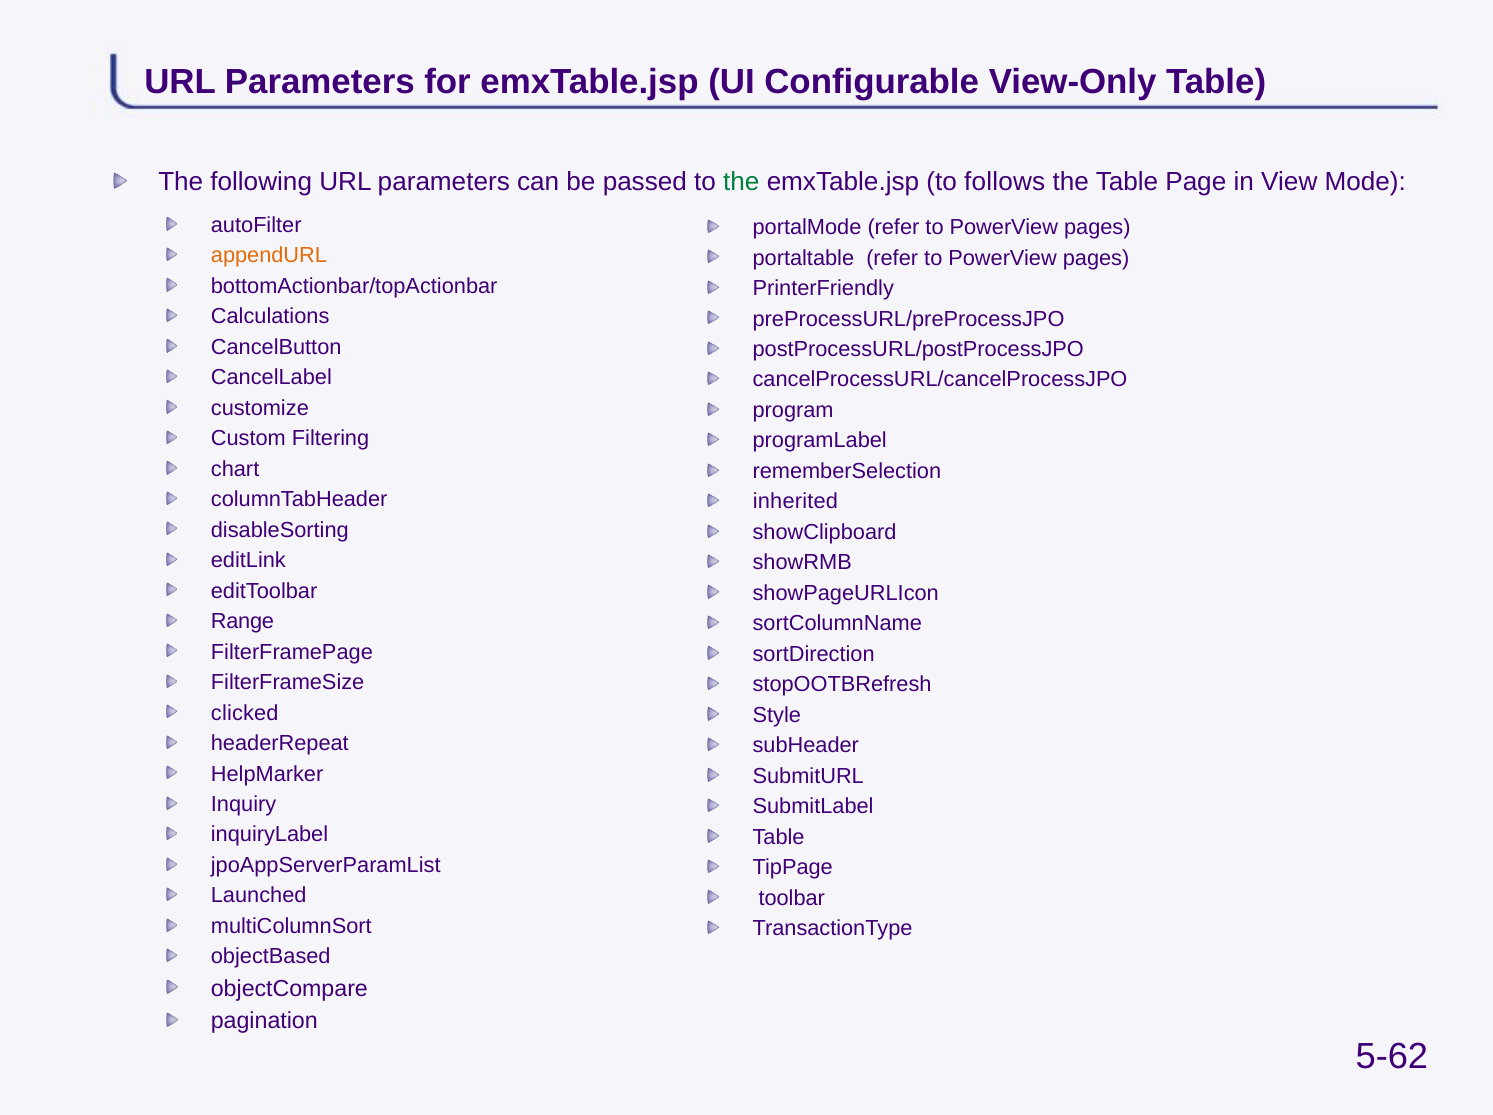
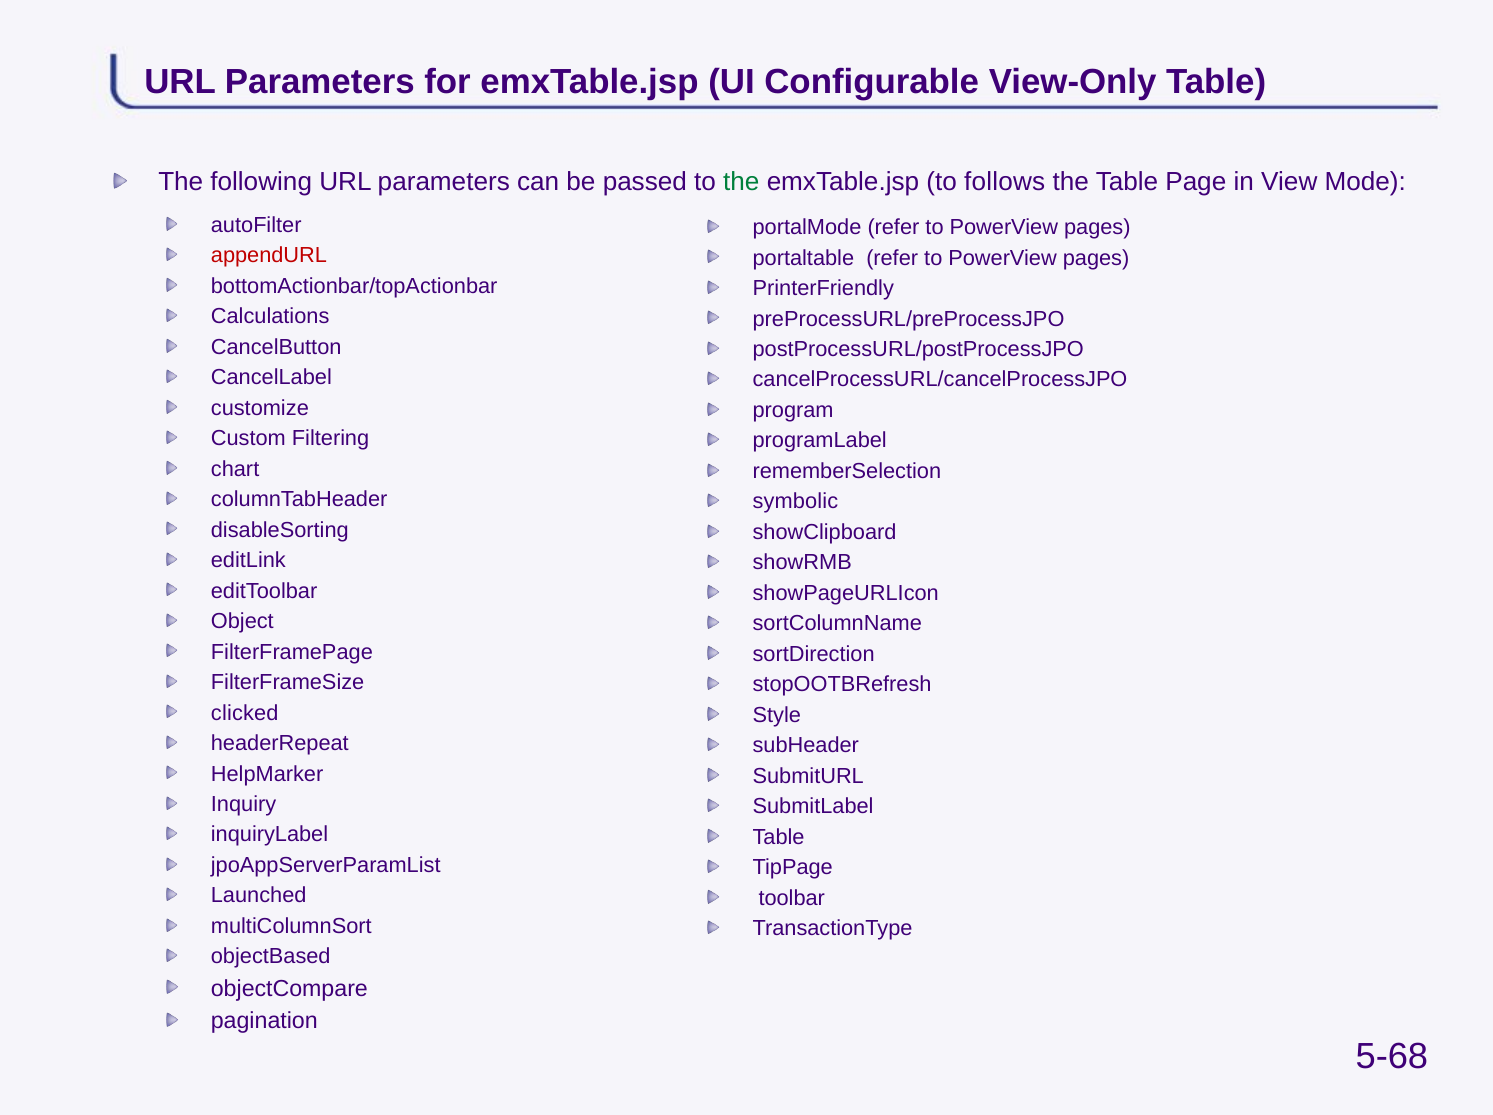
appendURL colour: orange -> red (269, 256)
inherited: inherited -> symbolic (795, 502)
Range: Range -> Object (242, 622)
5-62: 5-62 -> 5-68 (1392, 1057)
